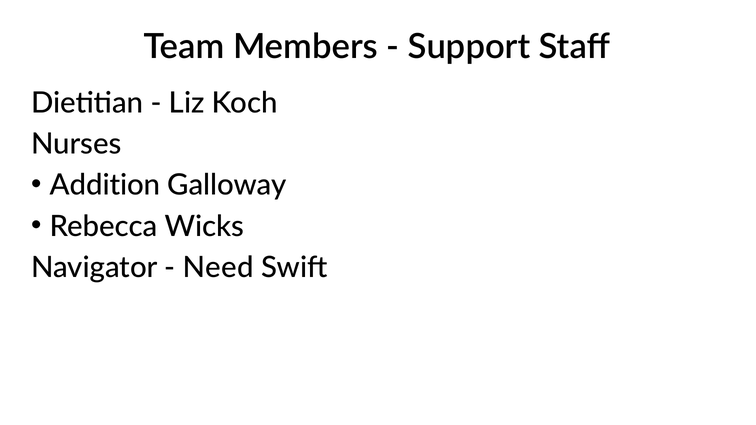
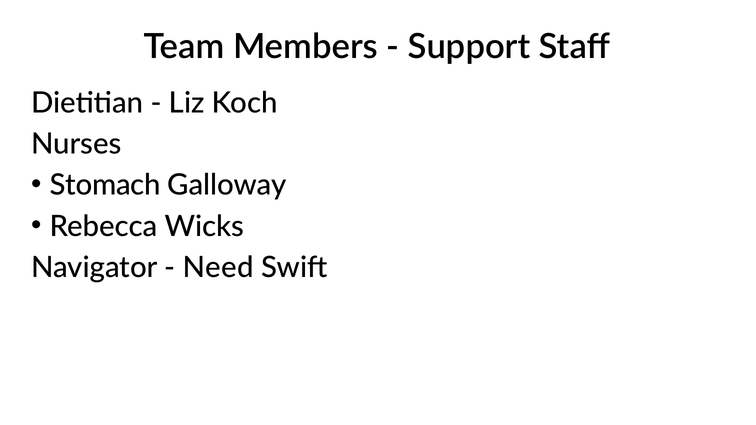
Addition: Addition -> Stomach (105, 185)
